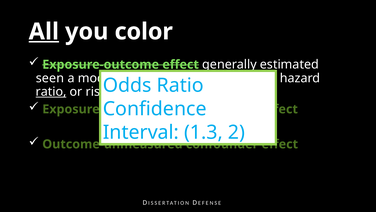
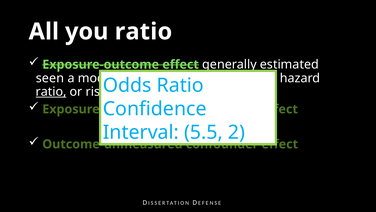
All underline: present -> none (44, 32)
you color: color -> ratio (143, 32)
1.3: 1.3 -> 5.5 (203, 132)
